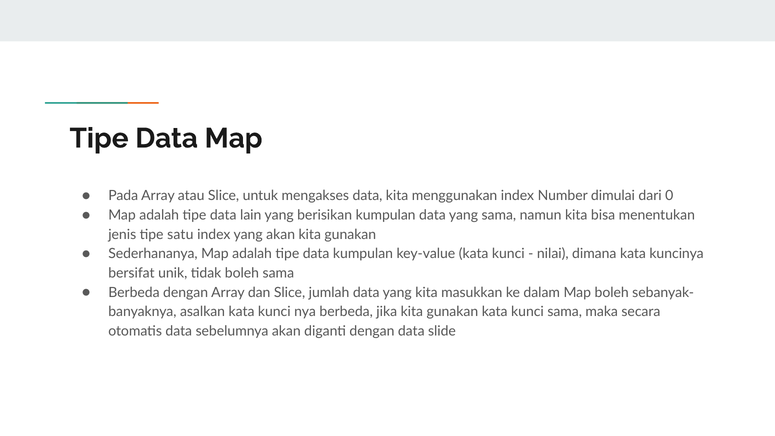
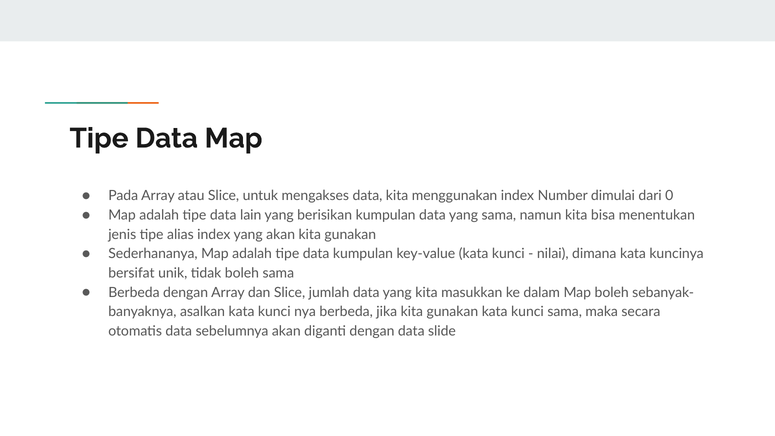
satu: satu -> alias (180, 234)
